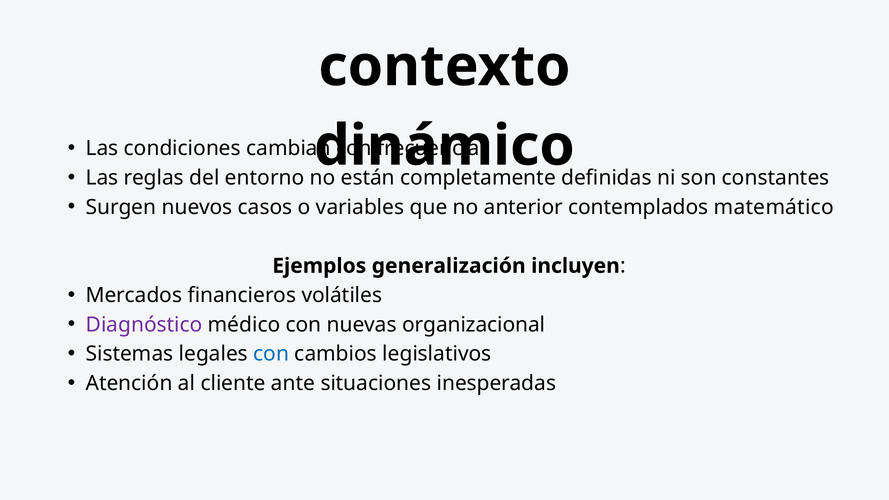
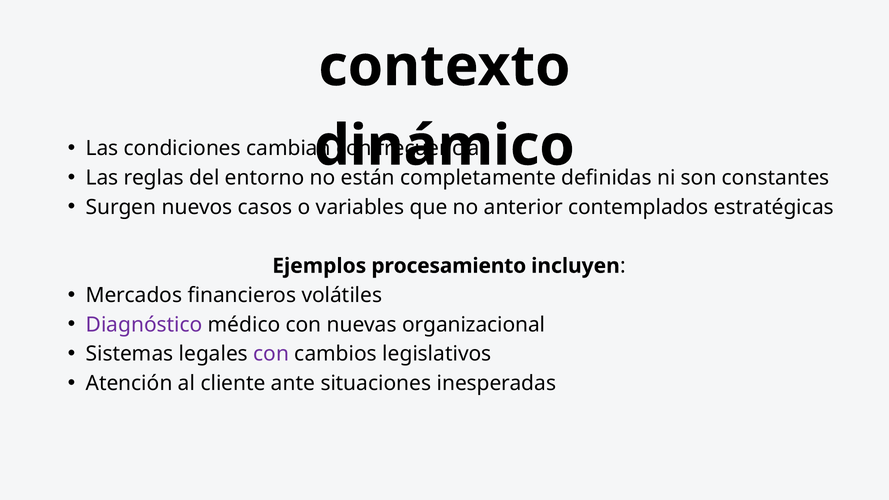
matemático: matemático -> estratégicas (774, 207)
generalización: generalización -> procesamiento (449, 266)
con colour: blue -> purple (271, 354)
